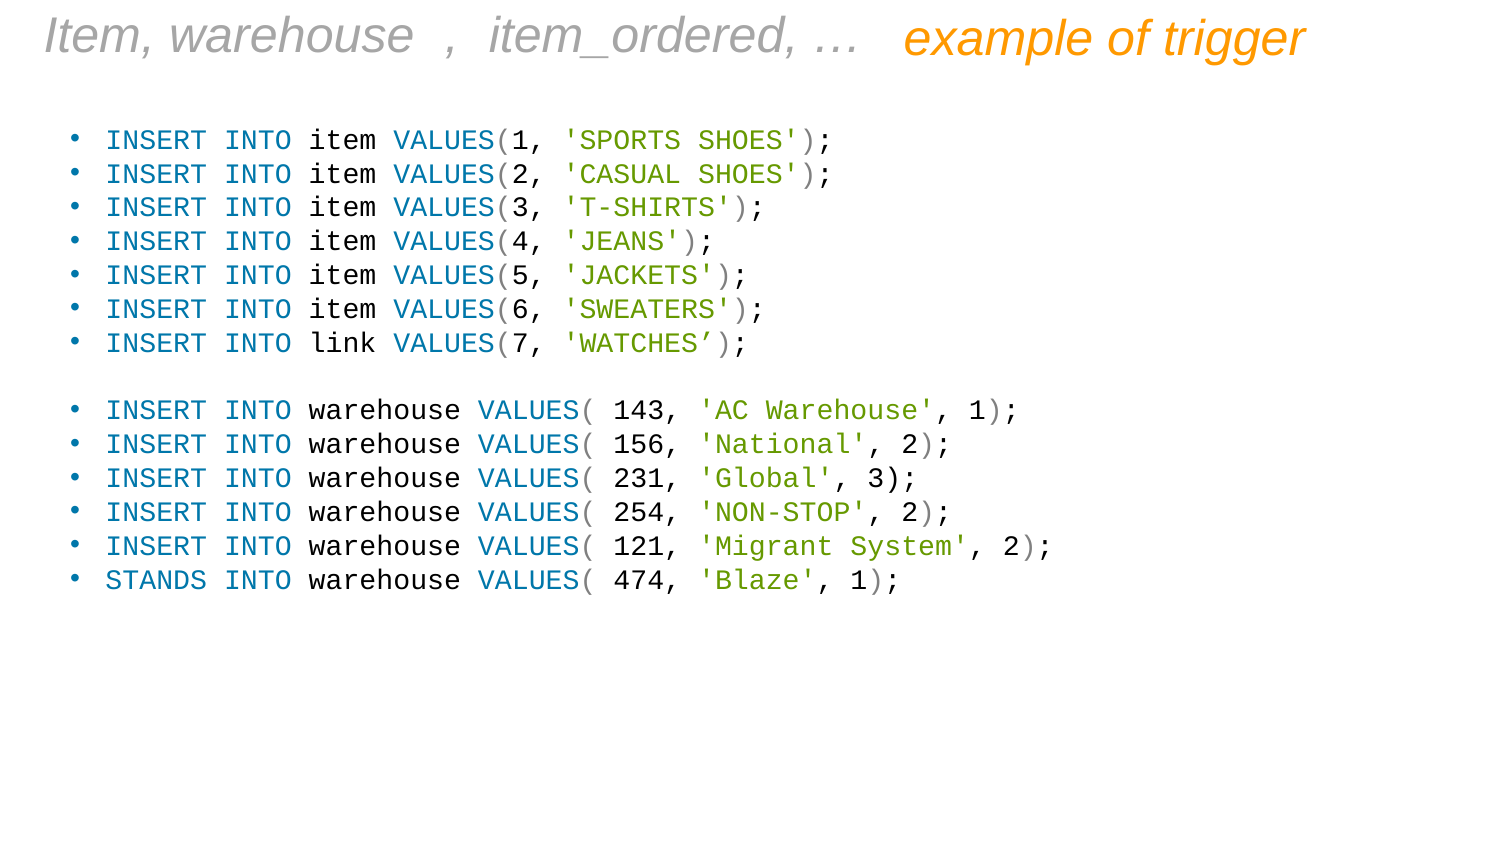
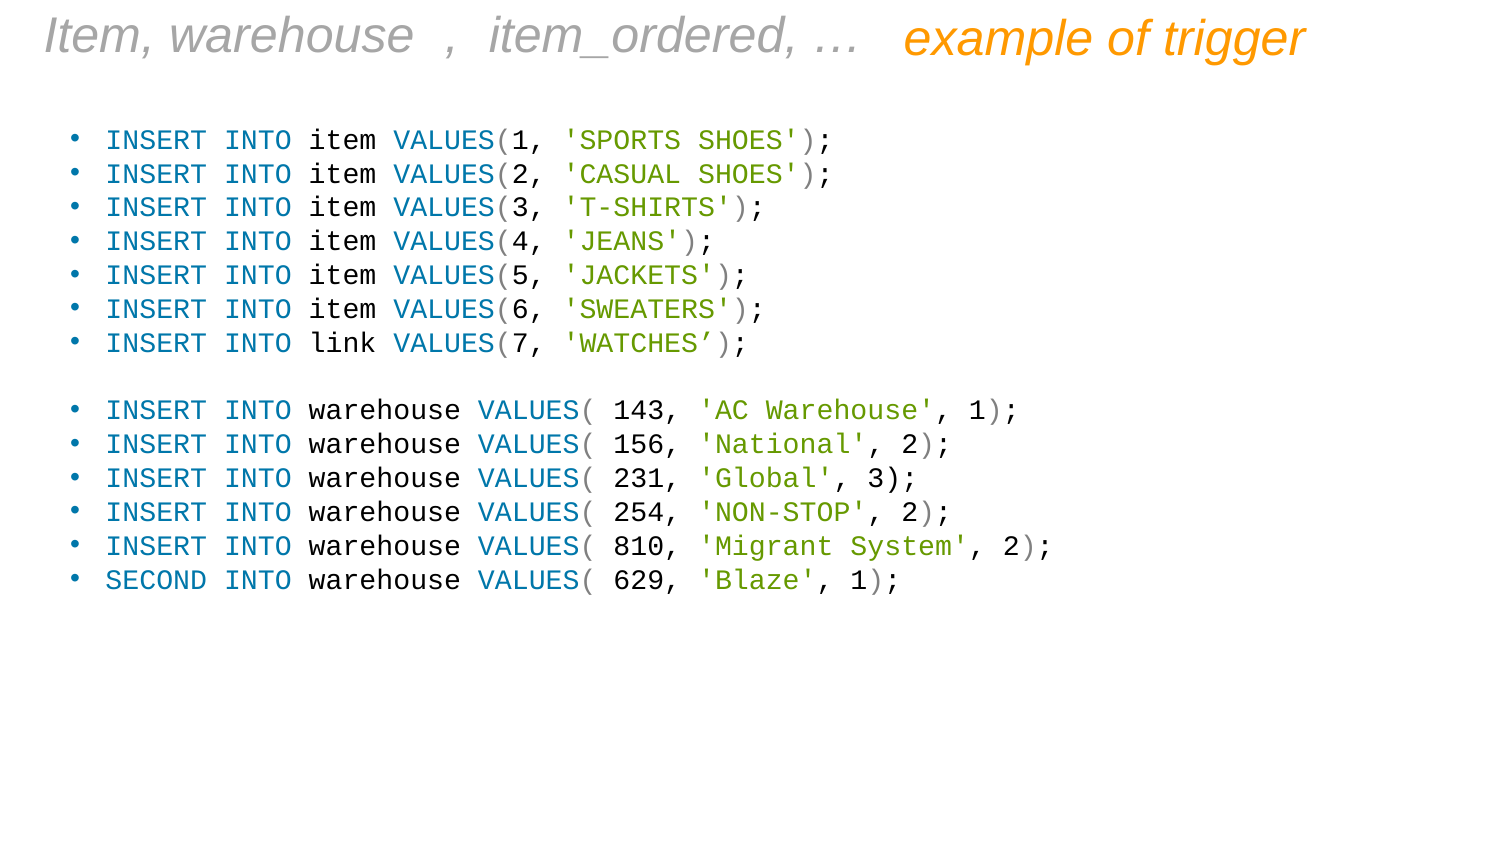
121: 121 -> 810 (647, 546)
STANDS: STANDS -> SECOND (156, 580)
474: 474 -> 629 (647, 580)
